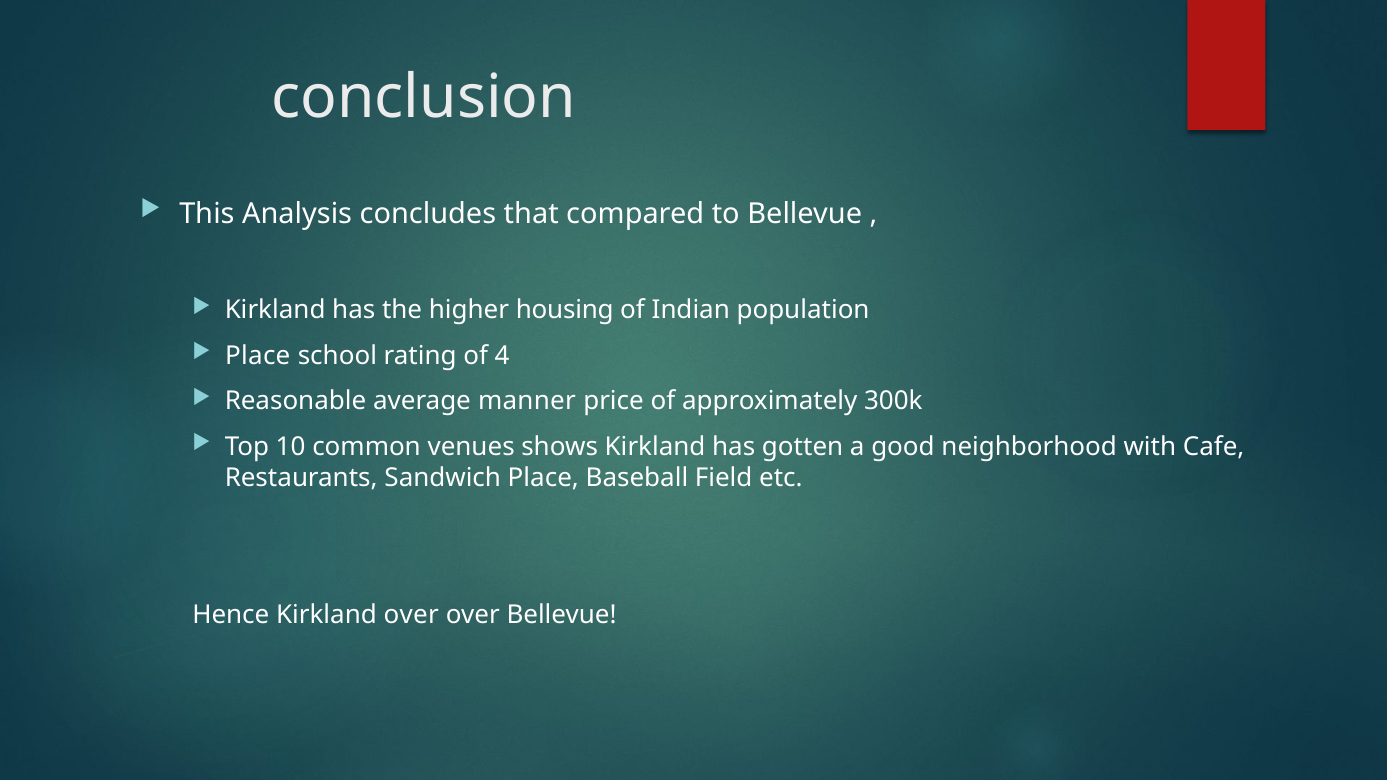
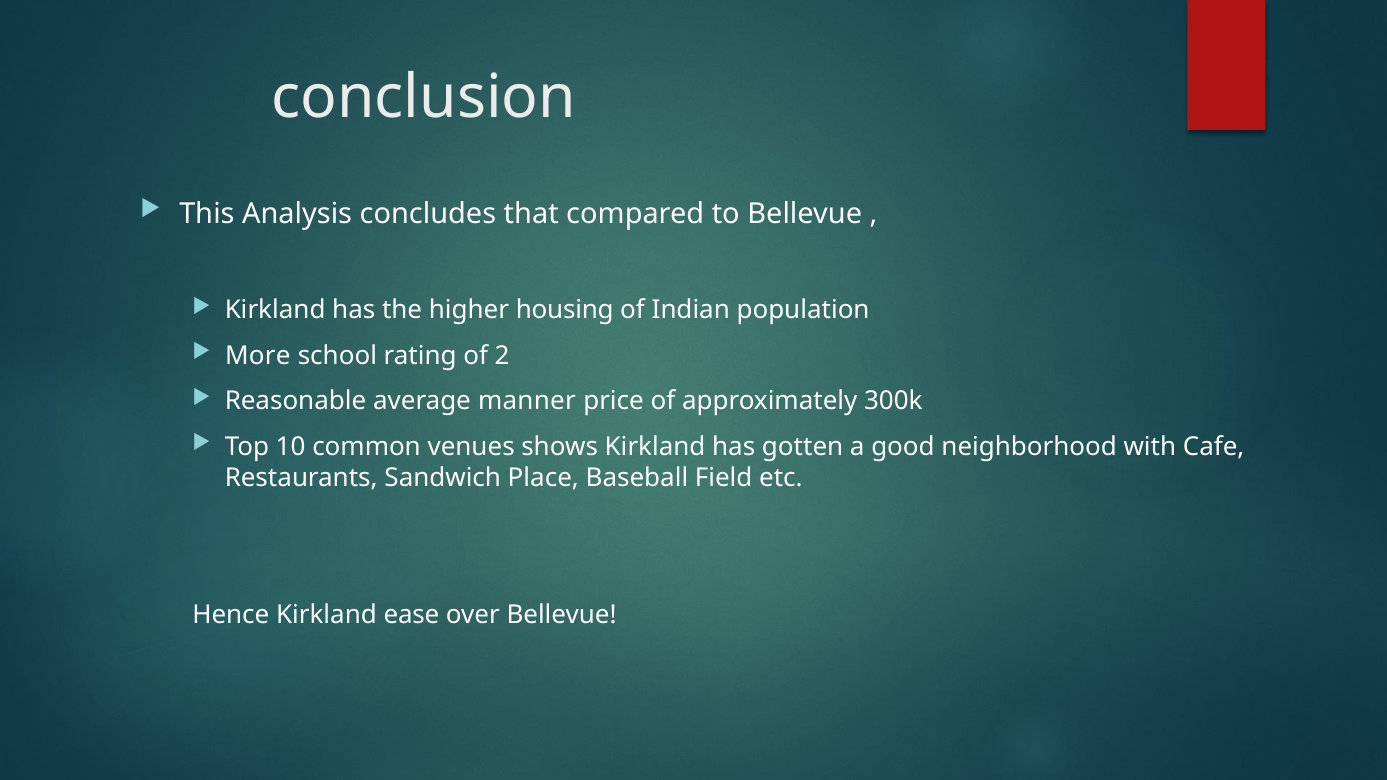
Place: Place -> More (258, 356)
4: 4 -> 2 (502, 356)
Kirkland over: over -> ease (411, 615)
